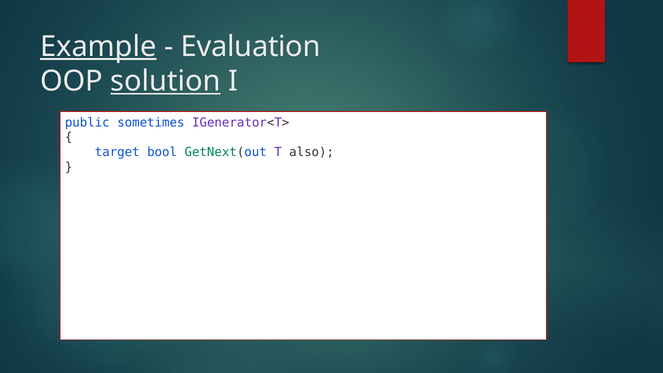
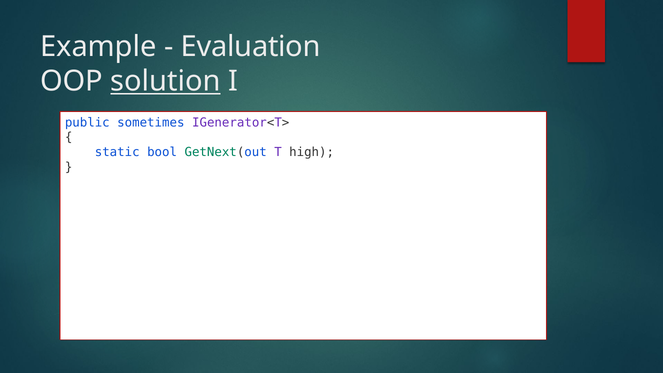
Example underline: present -> none (98, 47)
target: target -> static (117, 152)
also: also -> high (312, 152)
